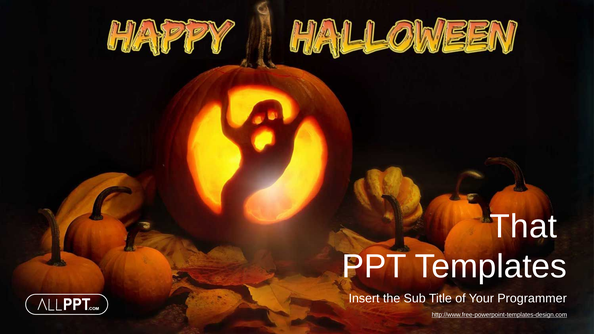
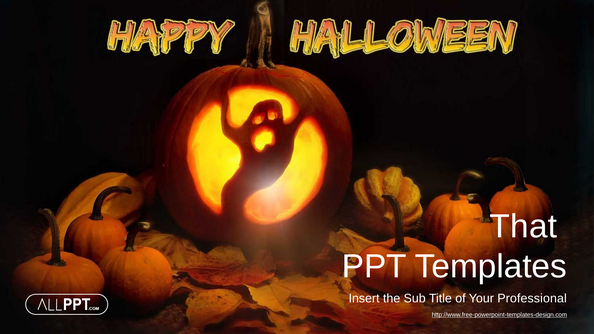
Programmer: Programmer -> Professional (532, 299)
